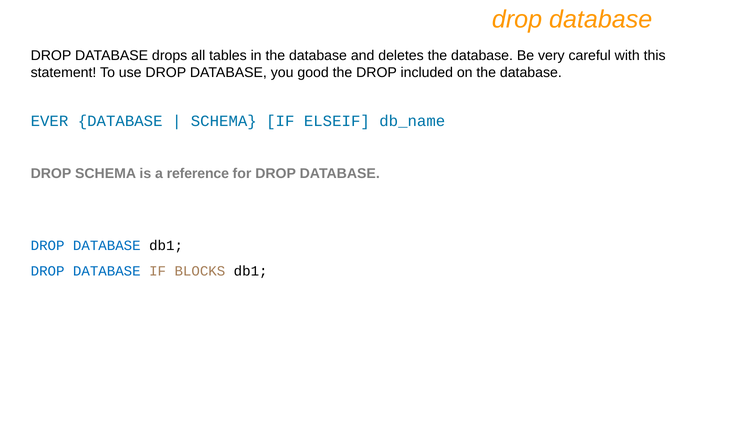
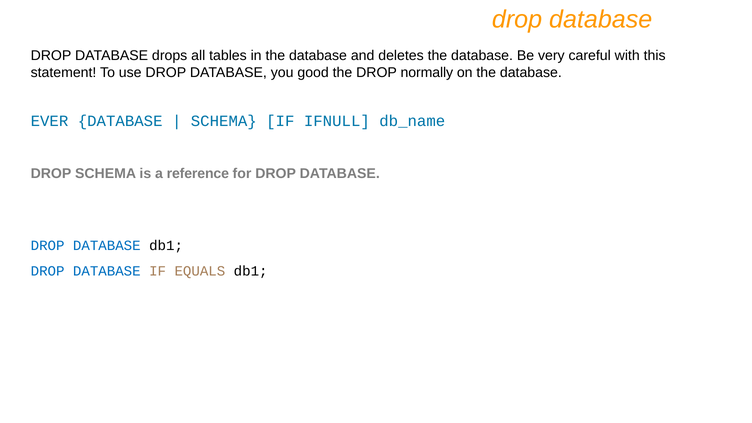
included: included -> normally (427, 72)
ELSEIF: ELSEIF -> IFNULL (337, 121)
BLOCKS: BLOCKS -> EQUALS (200, 271)
